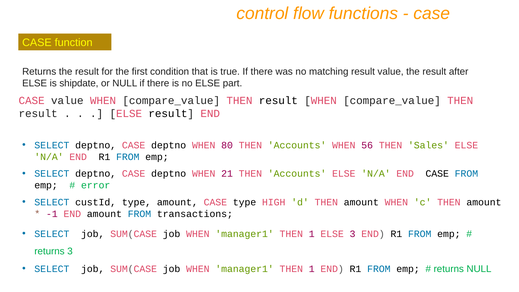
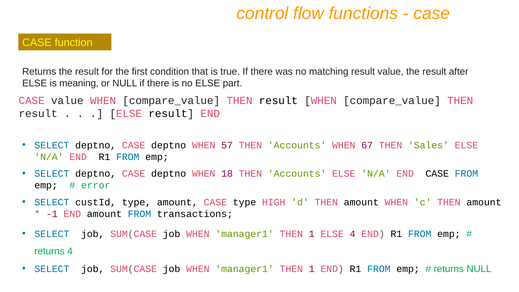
shipdate: shipdate -> meaning (79, 83)
80: 80 -> 57 (227, 145)
56: 56 -> 67 (367, 145)
21: 21 -> 18 (227, 174)
ELSE 3: 3 -> 4 (353, 234)
returns 3: 3 -> 4 (70, 251)
